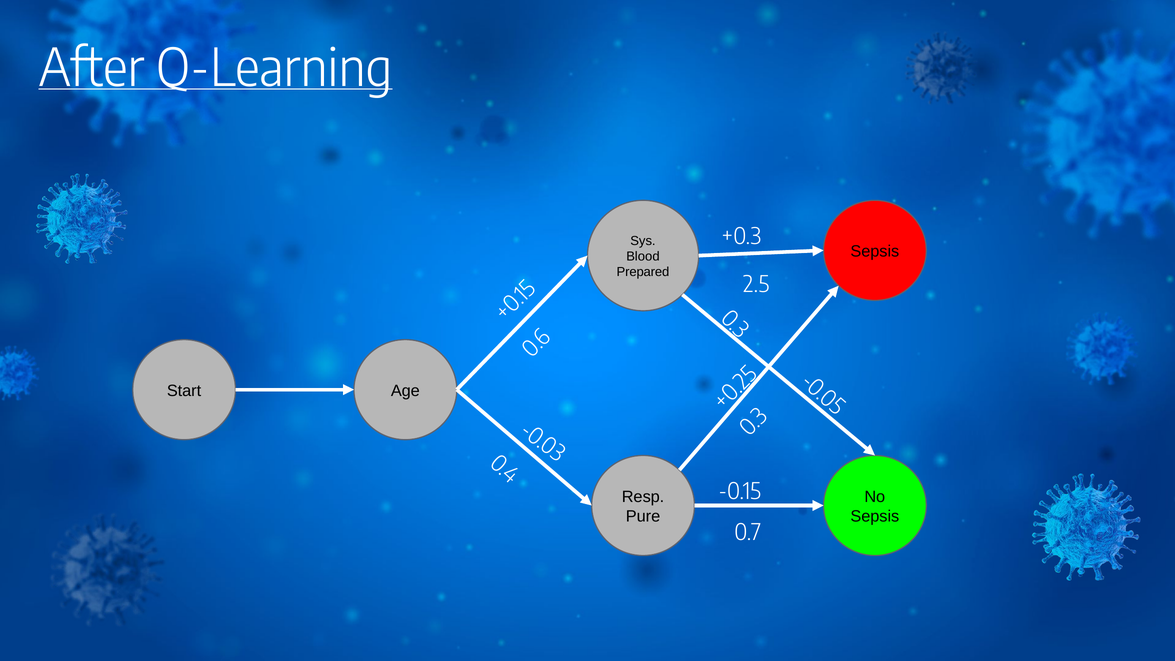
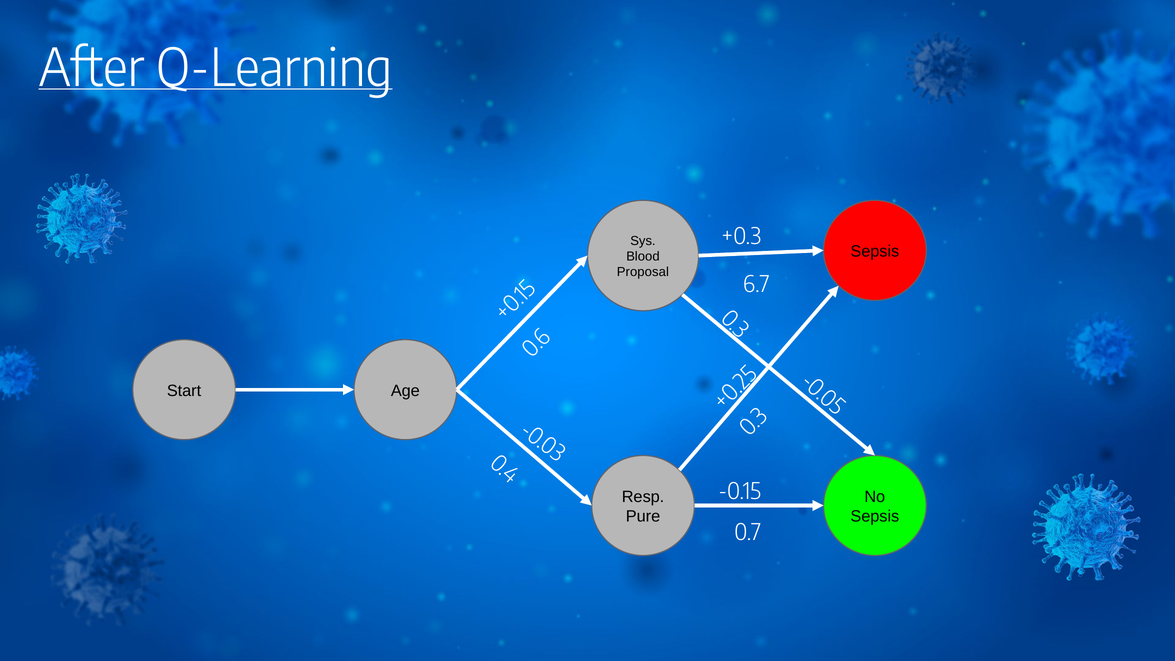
Prepared: Prepared -> Proposal (643, 272)
2.5: 2.5 -> 6.7 (756, 285)
